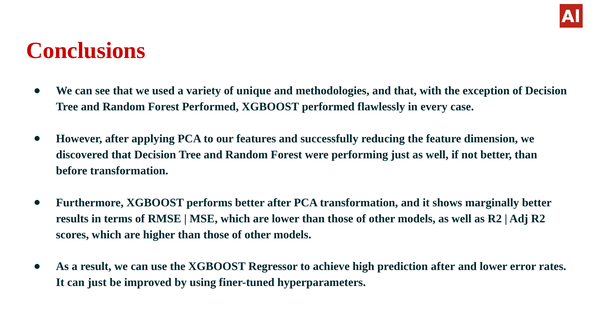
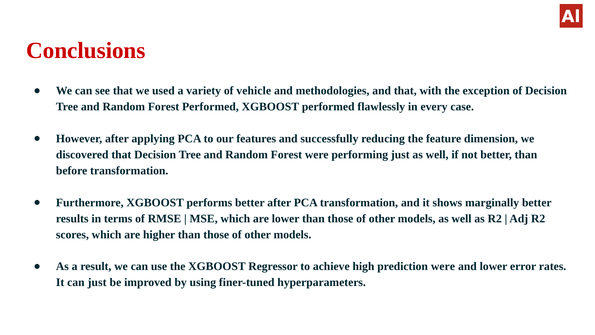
unique: unique -> vehicle (254, 91)
prediction after: after -> were (443, 266)
